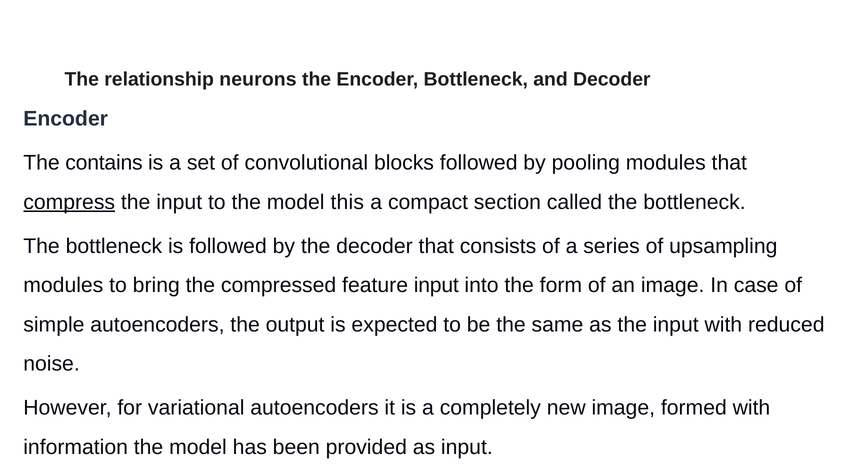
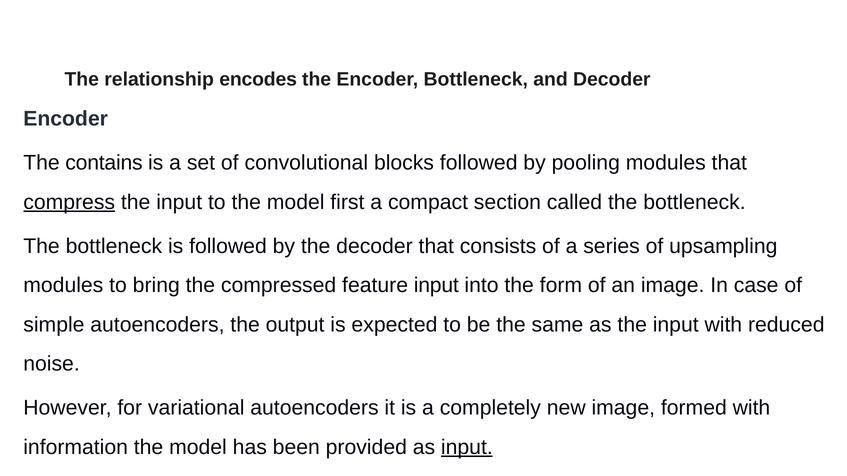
neurons: neurons -> encodes (258, 79)
this: this -> first (347, 202)
input underline: none -> present (467, 448)
